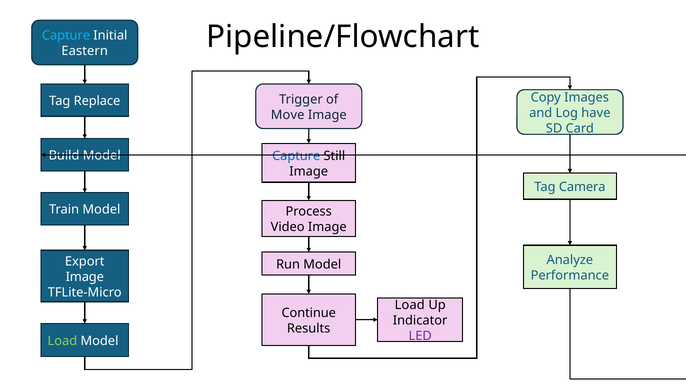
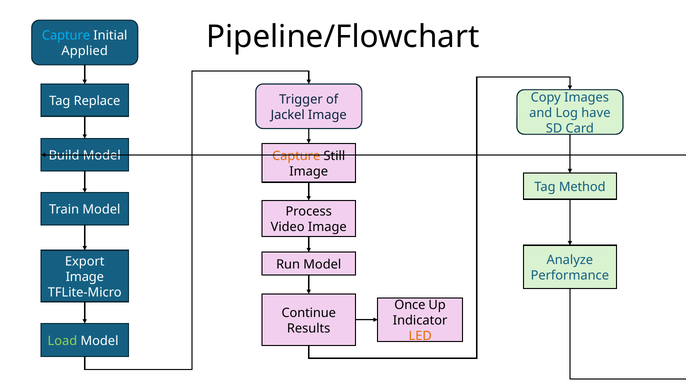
Eastern: Eastern -> Applied (85, 51)
Move: Move -> Jackel (288, 115)
Capture colour: blue -> orange (296, 156)
Camera: Camera -> Method (582, 187)
Load: Load -> Once (410, 305)
LED colour: purple -> orange (420, 336)
